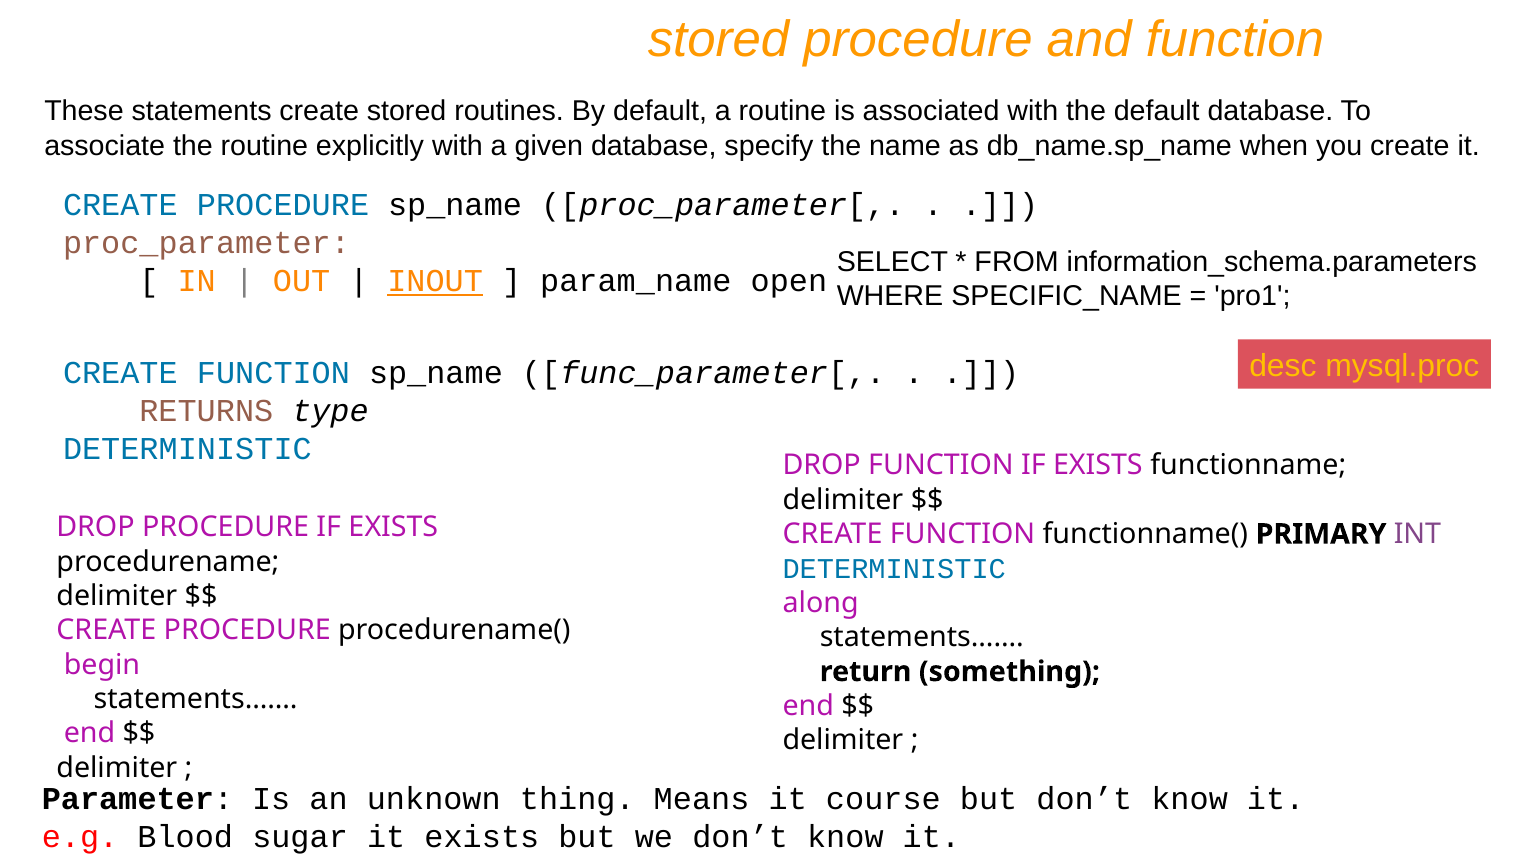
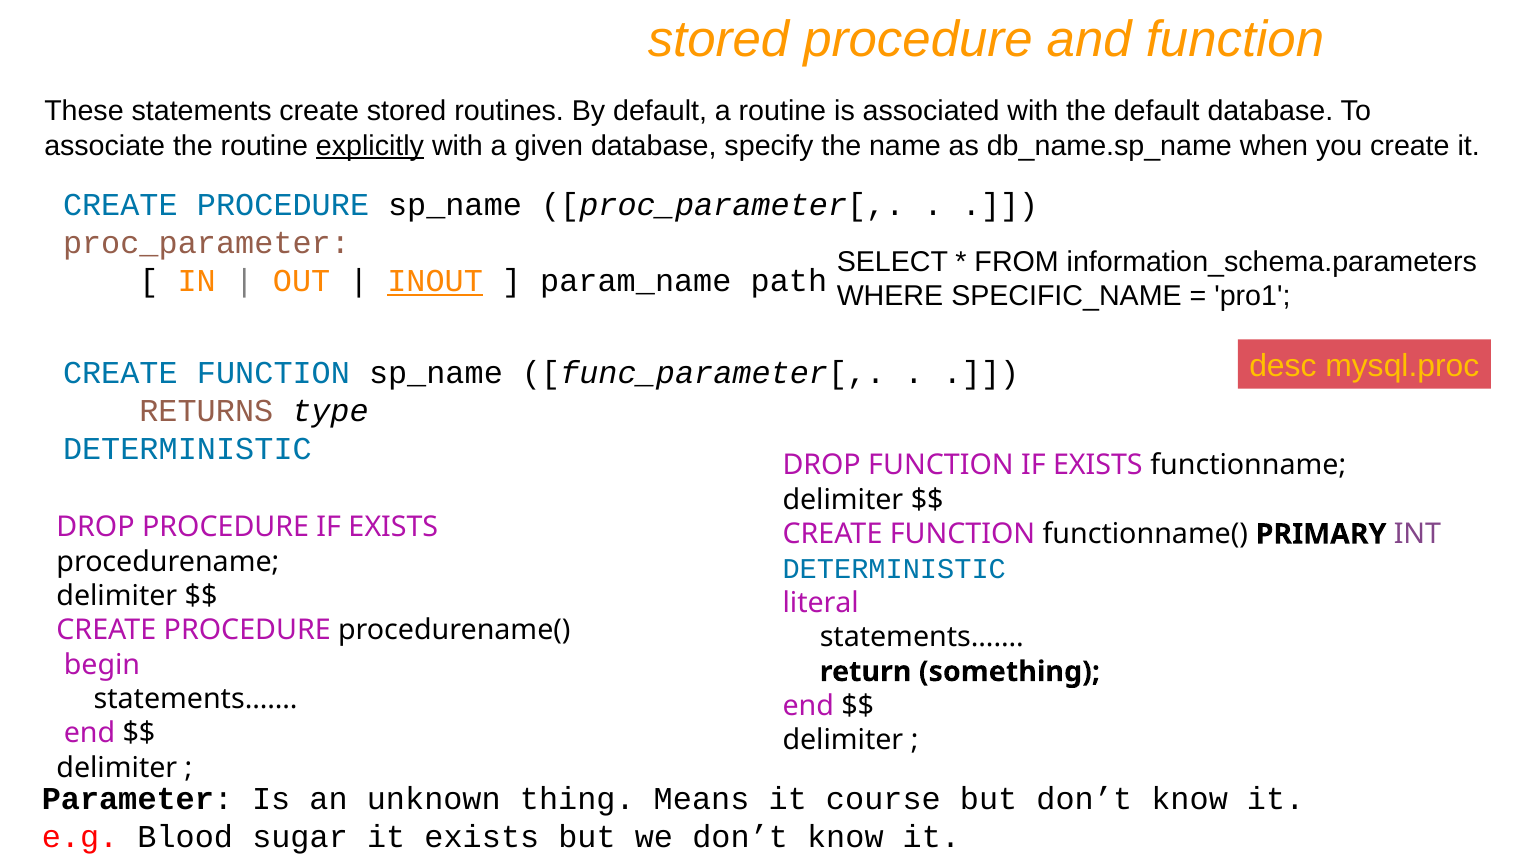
explicitly underline: none -> present (370, 146)
open: open -> path (789, 281)
along: along -> literal (821, 603)
